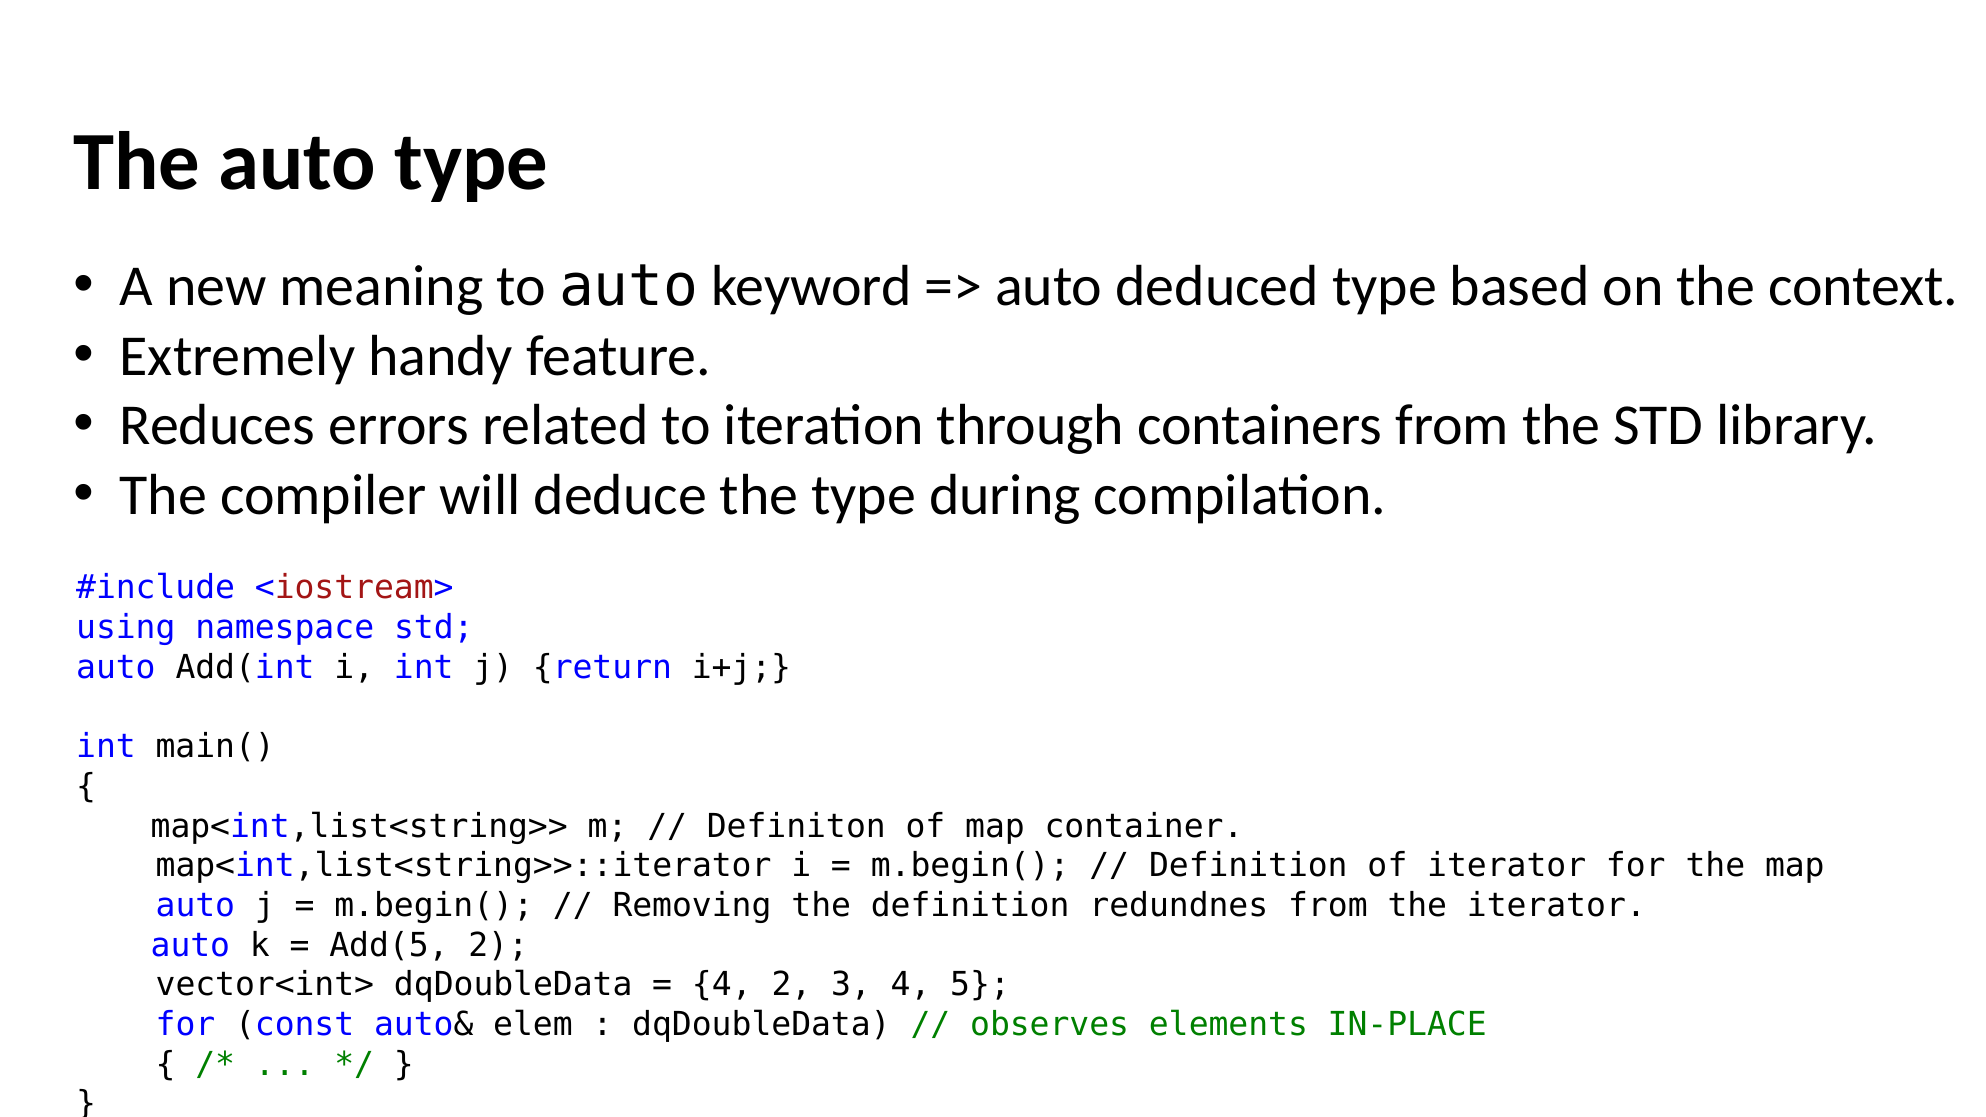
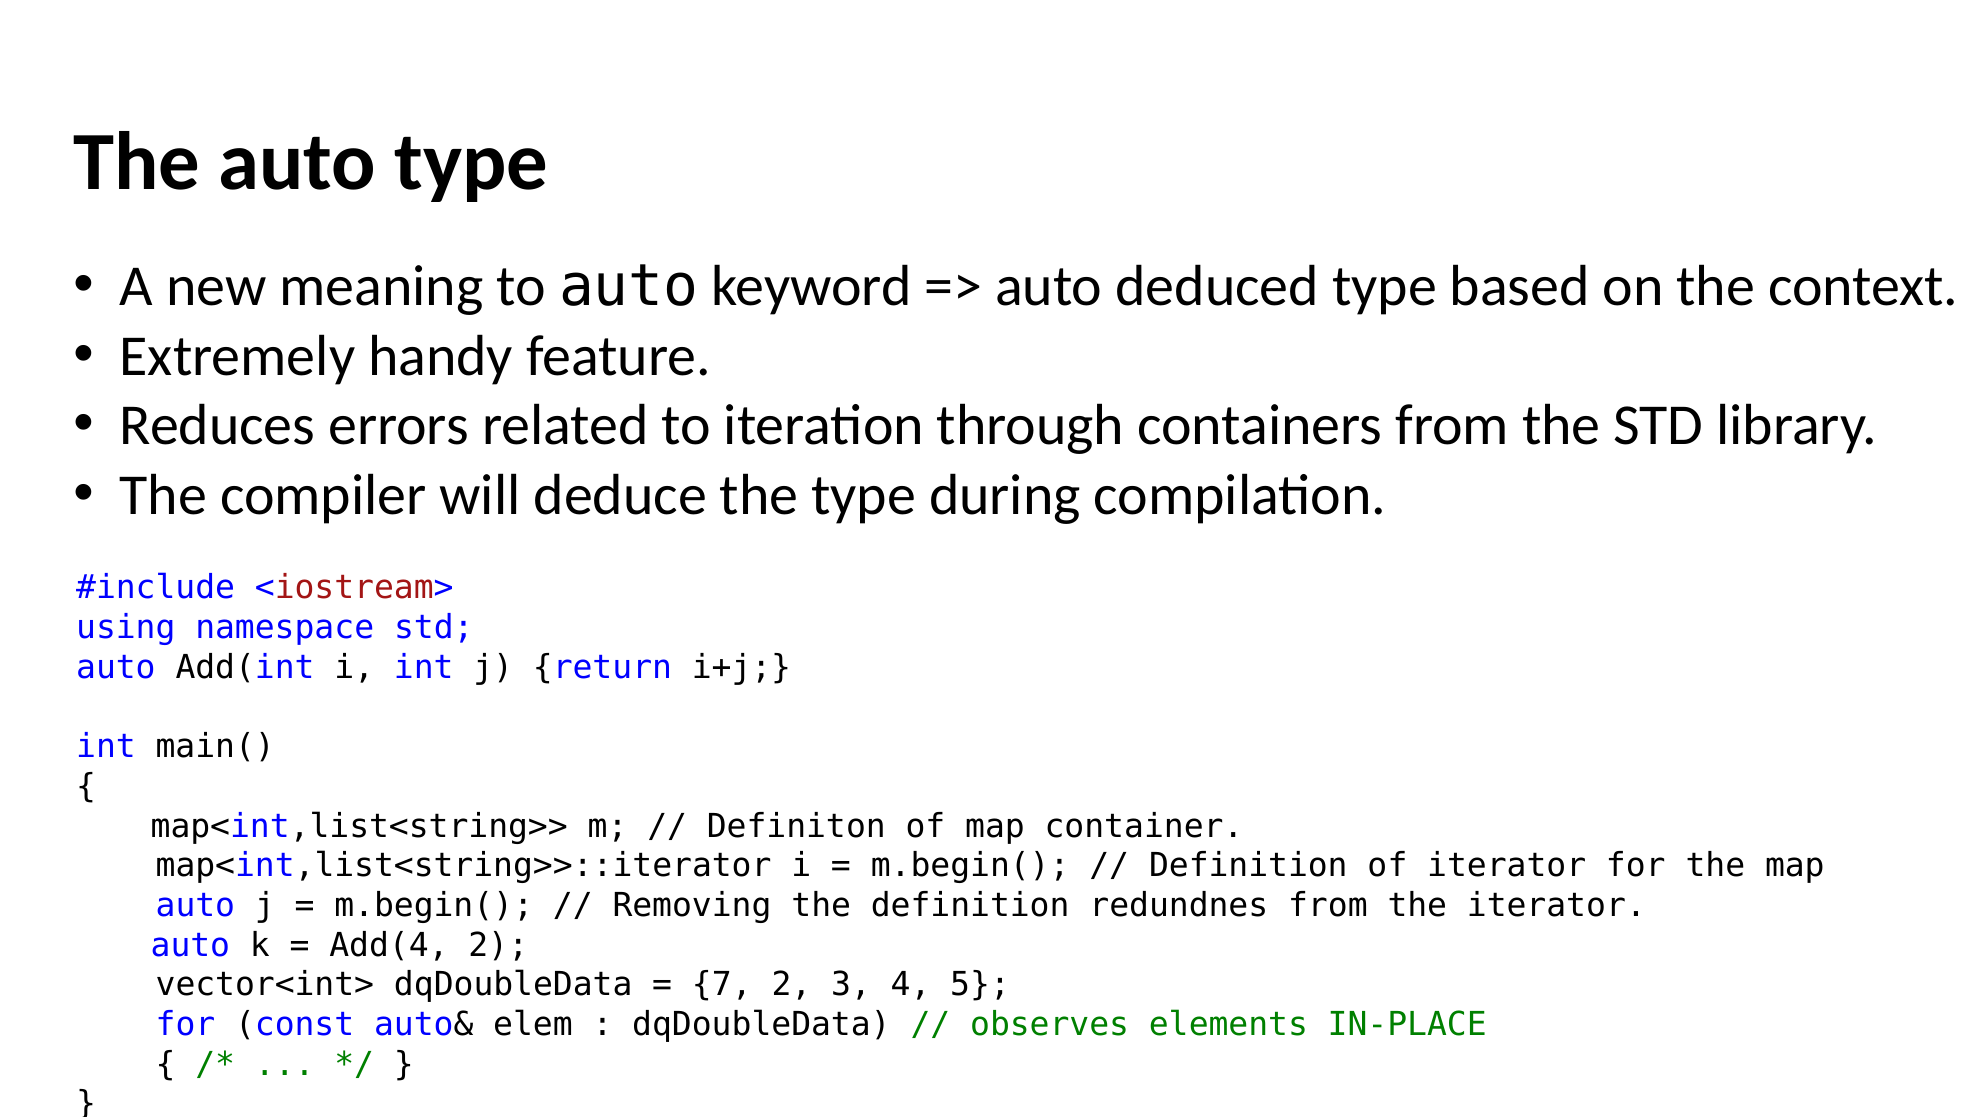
Add(5: Add(5 -> Add(4 (389, 945)
4: 4 -> 7 (722, 985)
